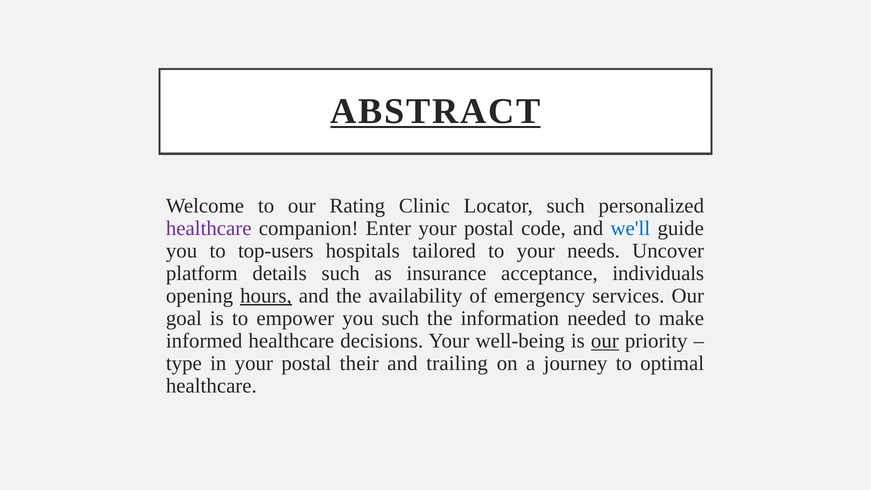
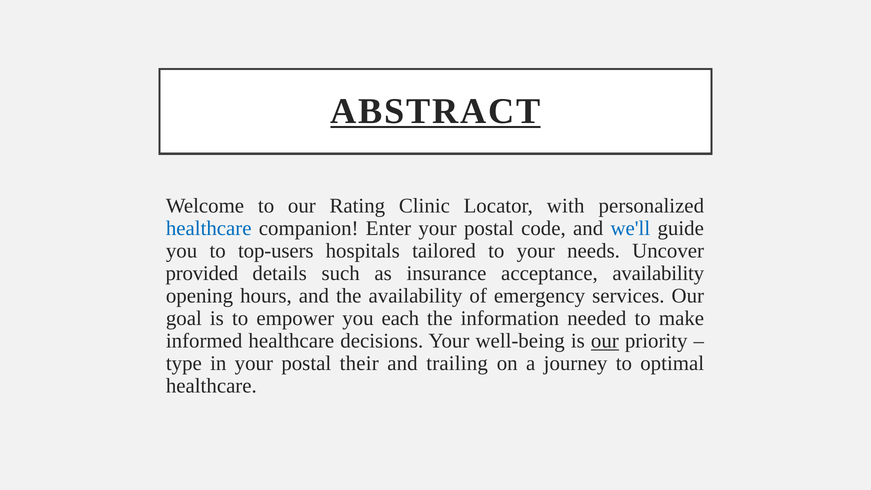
Locator such: such -> with (566, 206)
healthcare colour: purple -> blue (209, 228)
platform: platform -> provided (202, 273)
acceptance individuals: individuals -> availability (658, 273)
hours underline: present -> none (266, 296)
you such: such -> each (400, 318)
